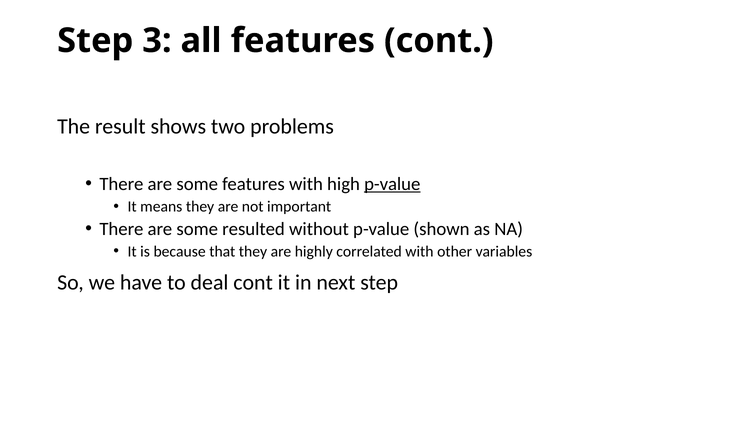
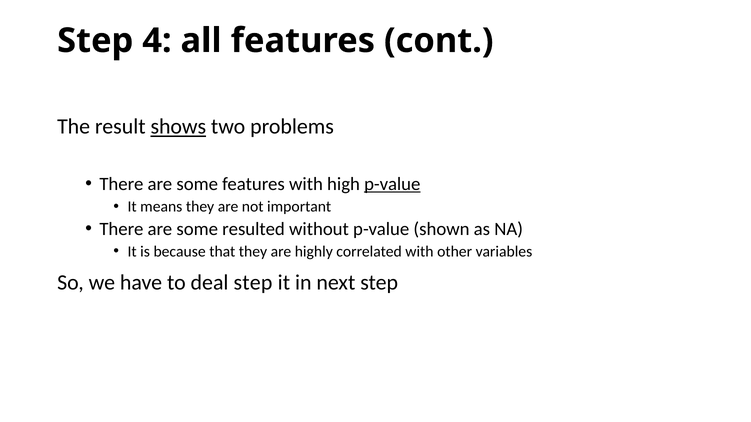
3: 3 -> 4 (157, 41)
shows underline: none -> present (178, 127)
deal cont: cont -> step (253, 283)
